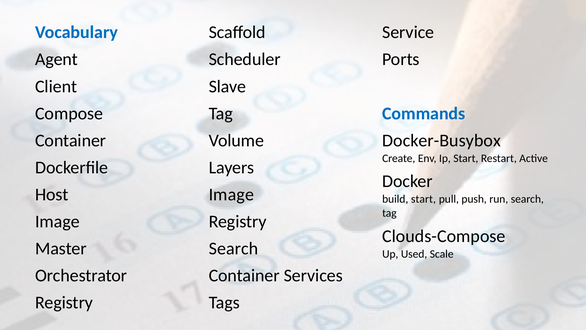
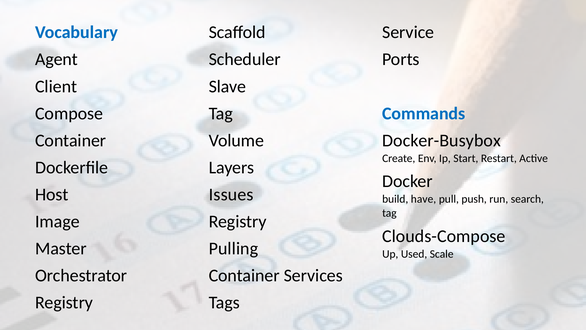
Image: Image -> Issues (231, 194)
build start: start -> have (423, 199)
Search: Search -> Pulling (233, 248)
